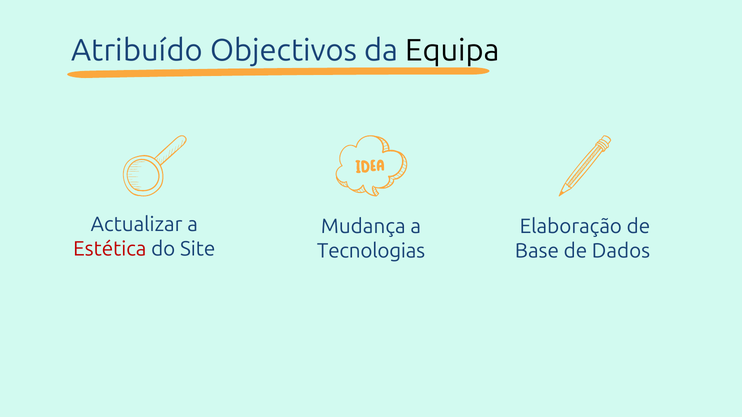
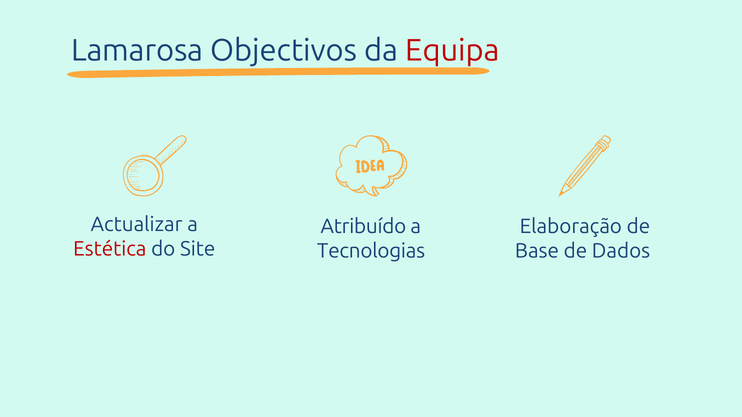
Atribuído: Atribuído -> Lamarosa (137, 51)
Equipa colour: black -> red (452, 51)
Mudança: Mudança -> Atribuído (363, 226)
